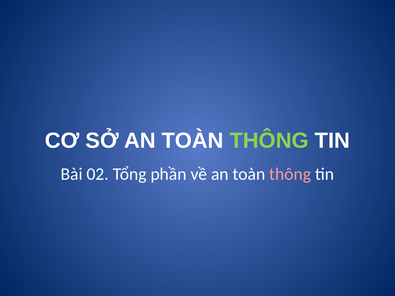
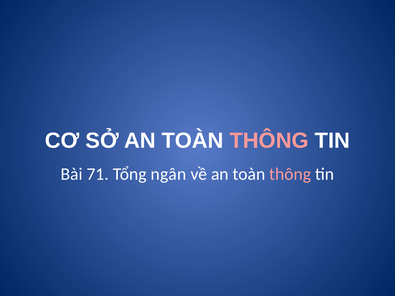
THÔNG colour: light green -> pink (269, 141)
02: 02 -> 71 (98, 174)
phần: phần -> ngân (168, 174)
